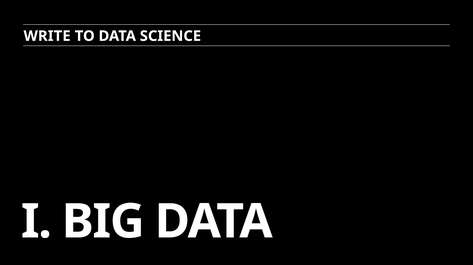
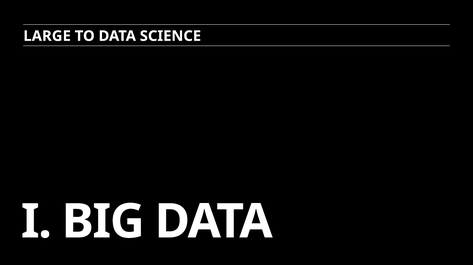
WRITE: WRITE -> LARGE (47, 36)
